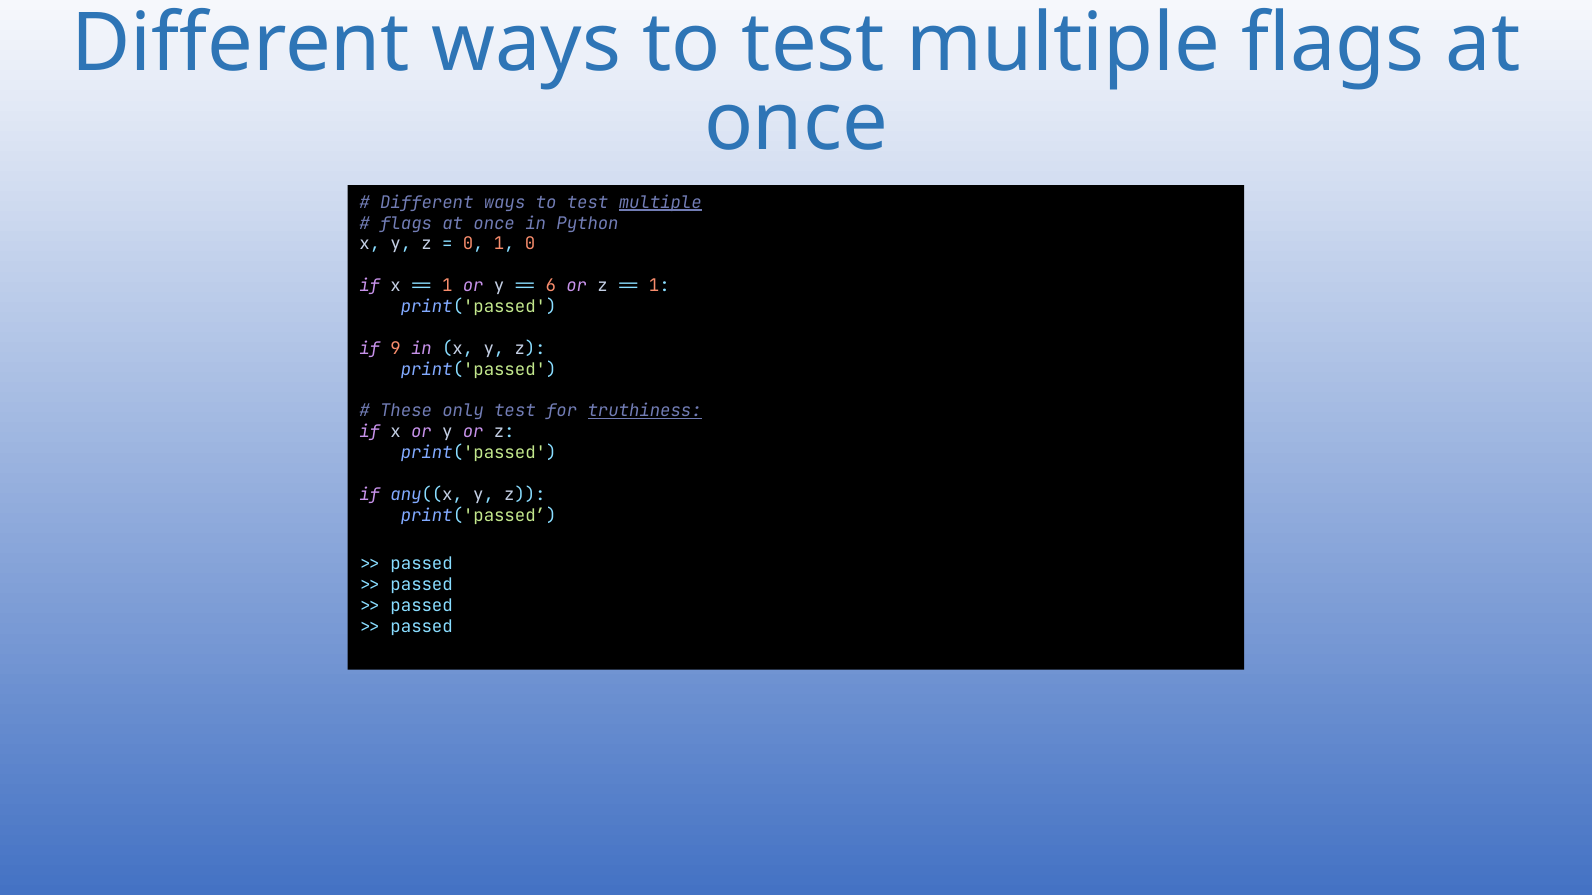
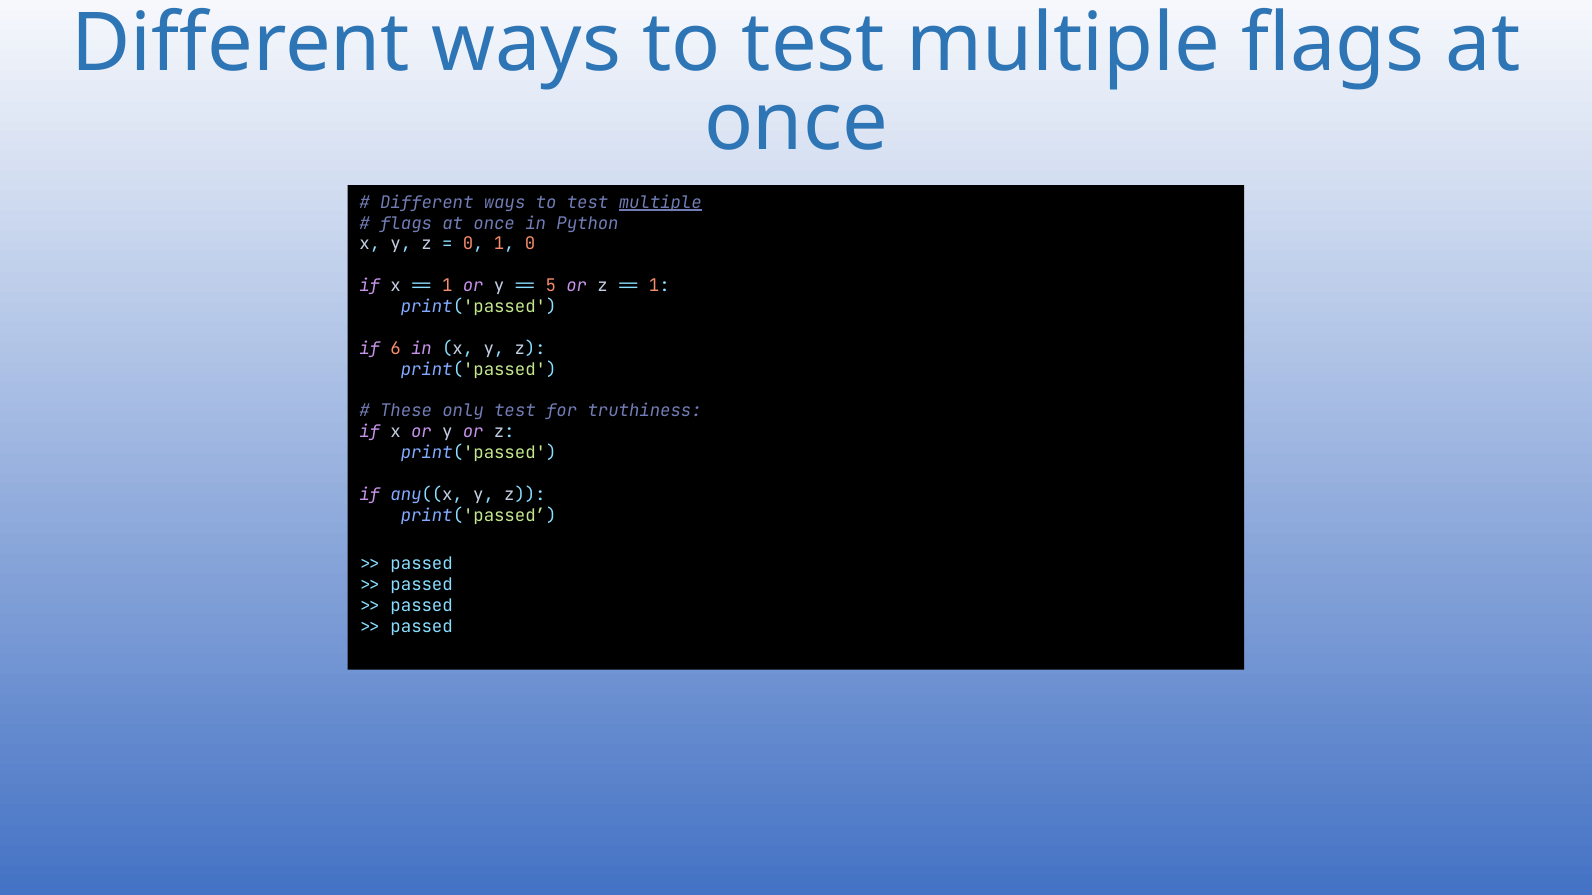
6: 6 -> 5 (551, 286)
9: 9 -> 6 (396, 349)
truthiness underline: present -> none (645, 411)
